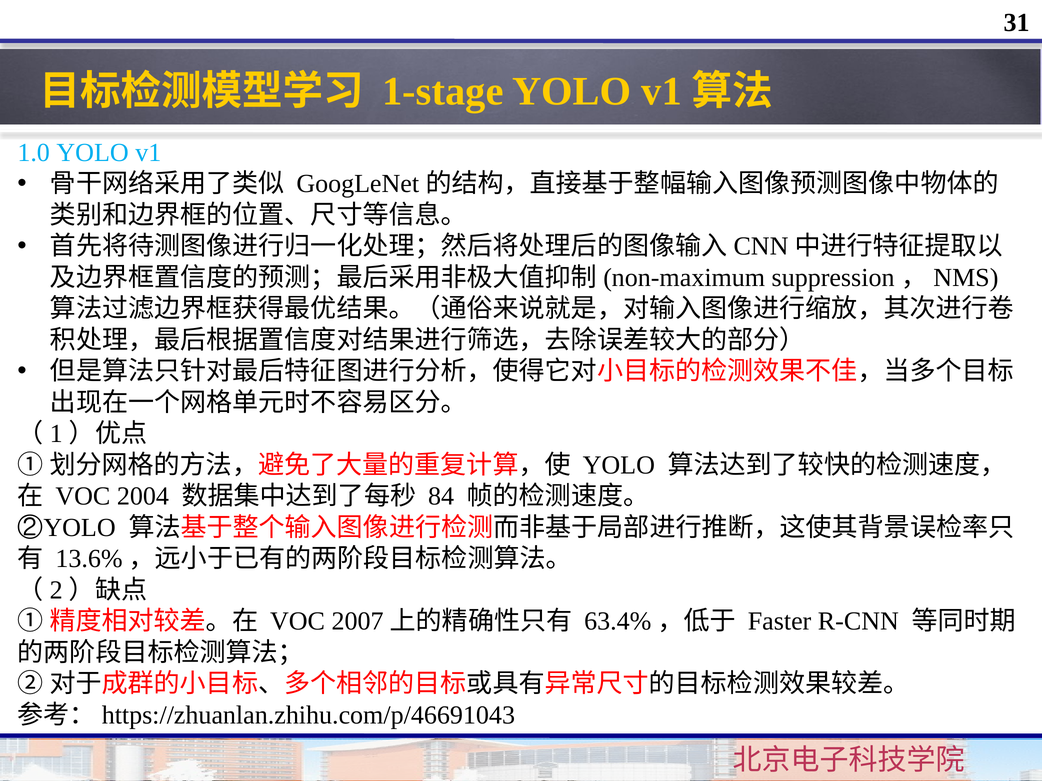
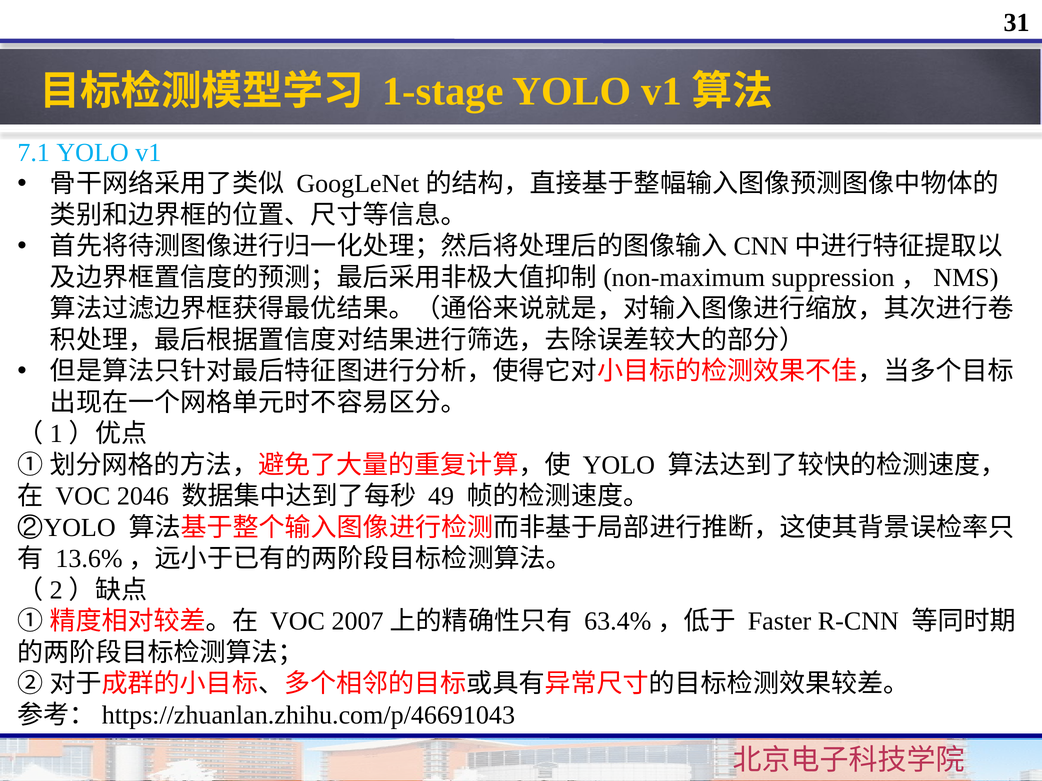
1.0: 1.0 -> 7.1 (34, 153)
2004: 2004 -> 2046 (143, 497)
84: 84 -> 49 (441, 497)
